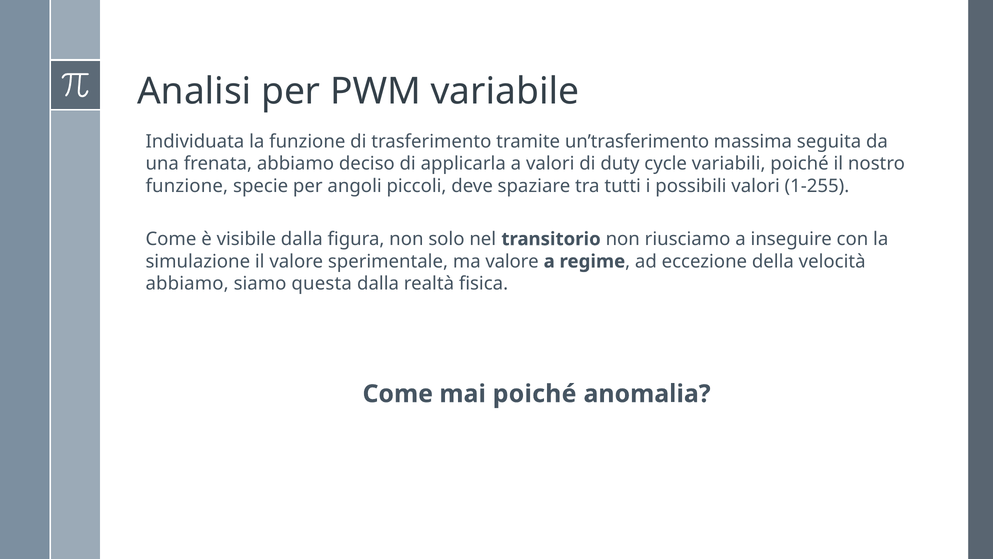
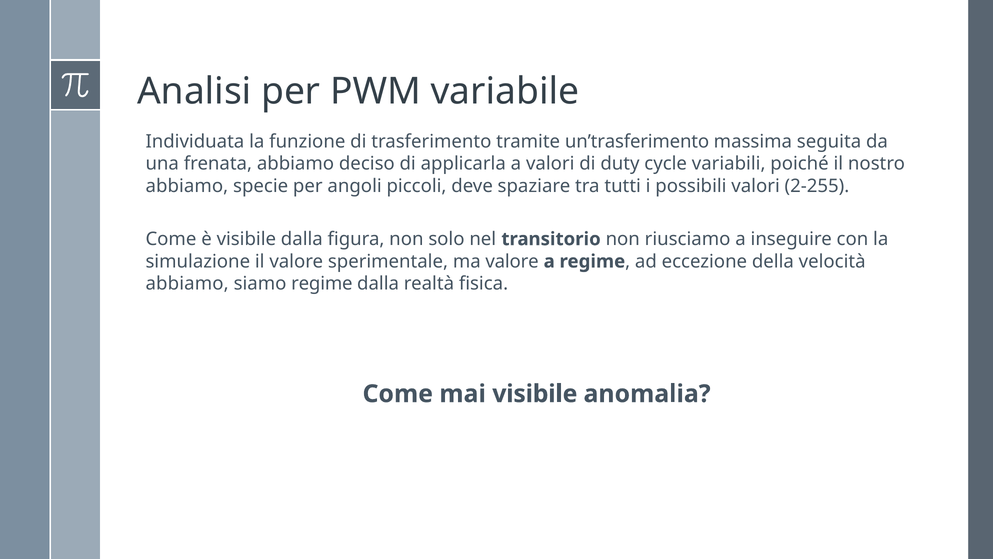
funzione: funzione -> abbiamo (187, 186)
1-255: 1-255 -> 2-255 (817, 186)
siamo questa: questa -> regime (322, 284)
mai poiché: poiché -> visibile (535, 394)
